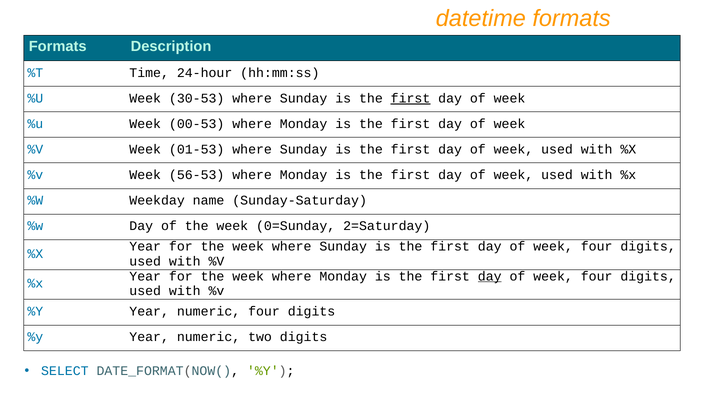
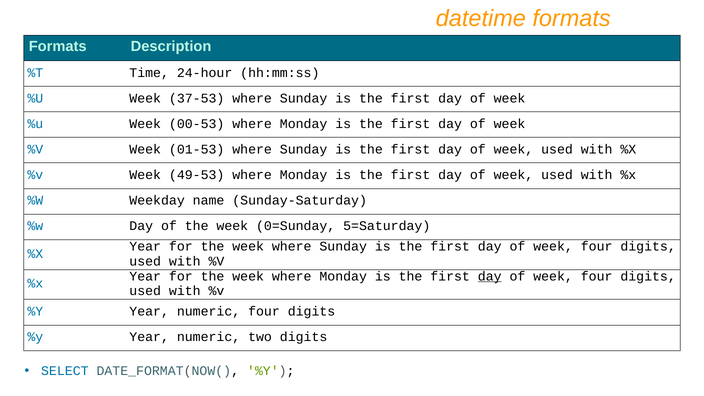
30-53: 30-53 -> 37-53 (197, 98)
first underline: present -> none (411, 98)
56-53: 56-53 -> 49-53 (197, 175)
2=Saturday: 2=Saturday -> 5=Saturday (387, 226)
